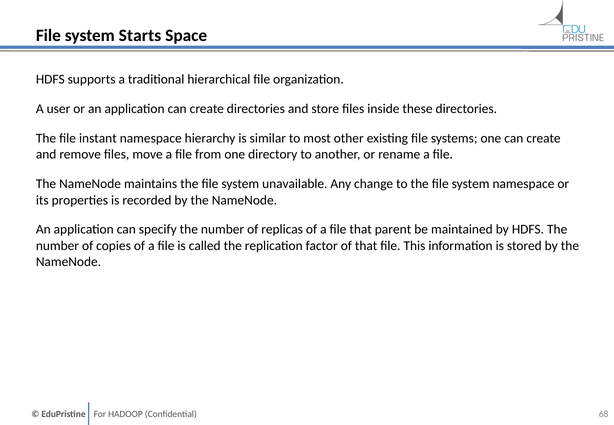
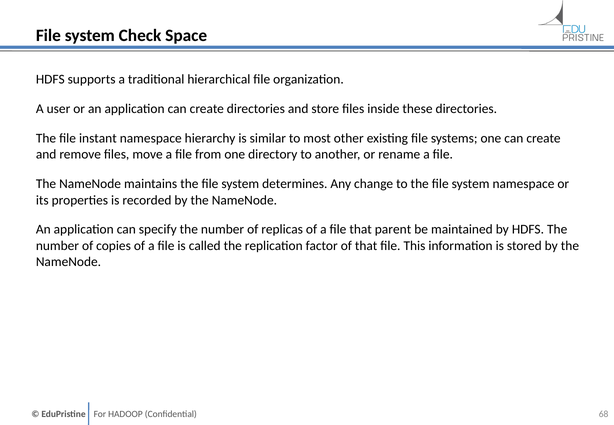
Starts: Starts -> Check (140, 36)
unavailable: unavailable -> determines (295, 184)
